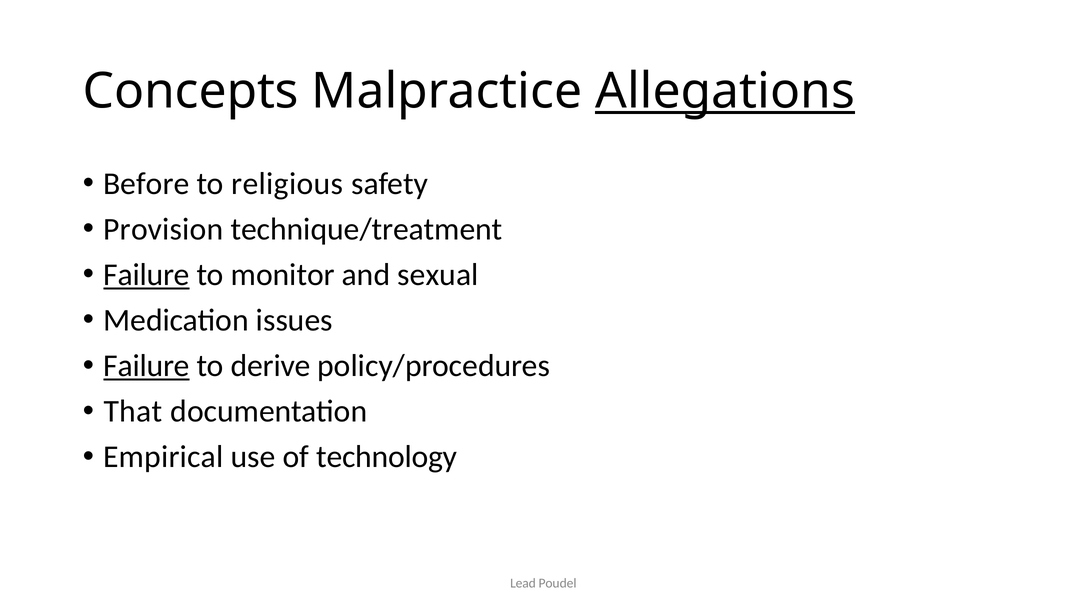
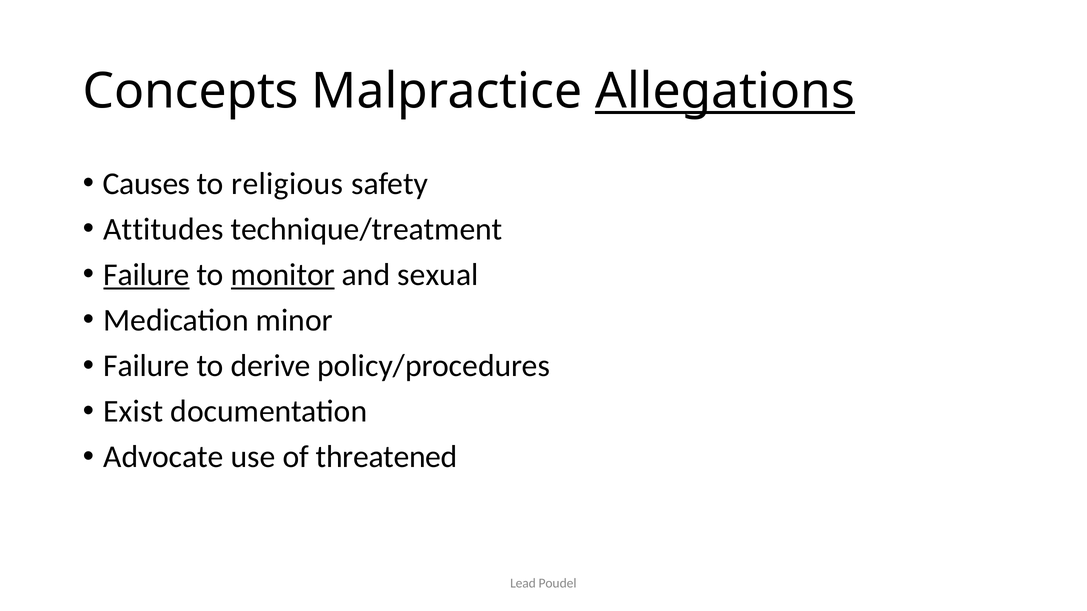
Before: Before -> Causes (147, 184)
Provision: Provision -> Attitudes (163, 229)
monitor underline: none -> present (283, 275)
issues: issues -> minor (294, 321)
Failure underline: present -> none (146, 366)
That: That -> Exist (133, 412)
Empirical: Empirical -> Advocate (163, 457)
technology: technology -> threatened (387, 457)
